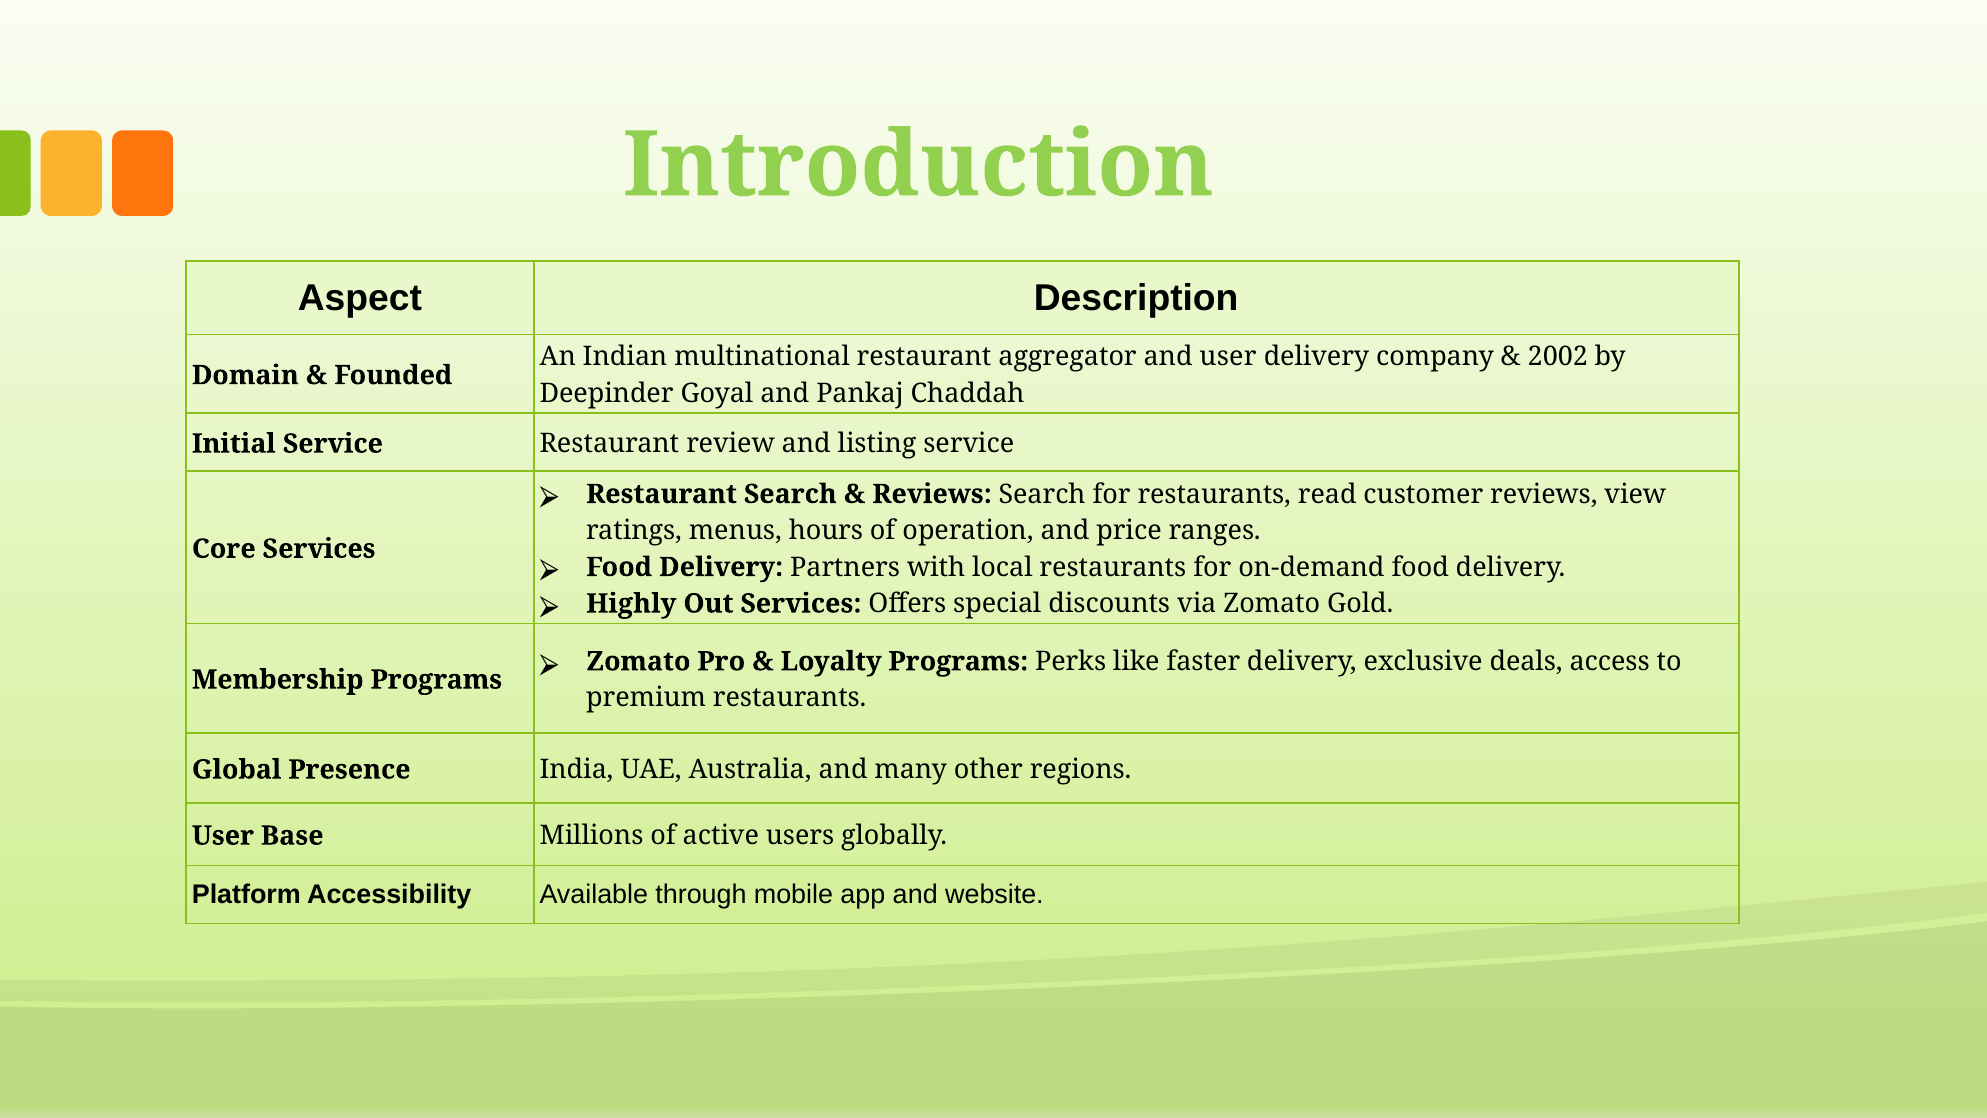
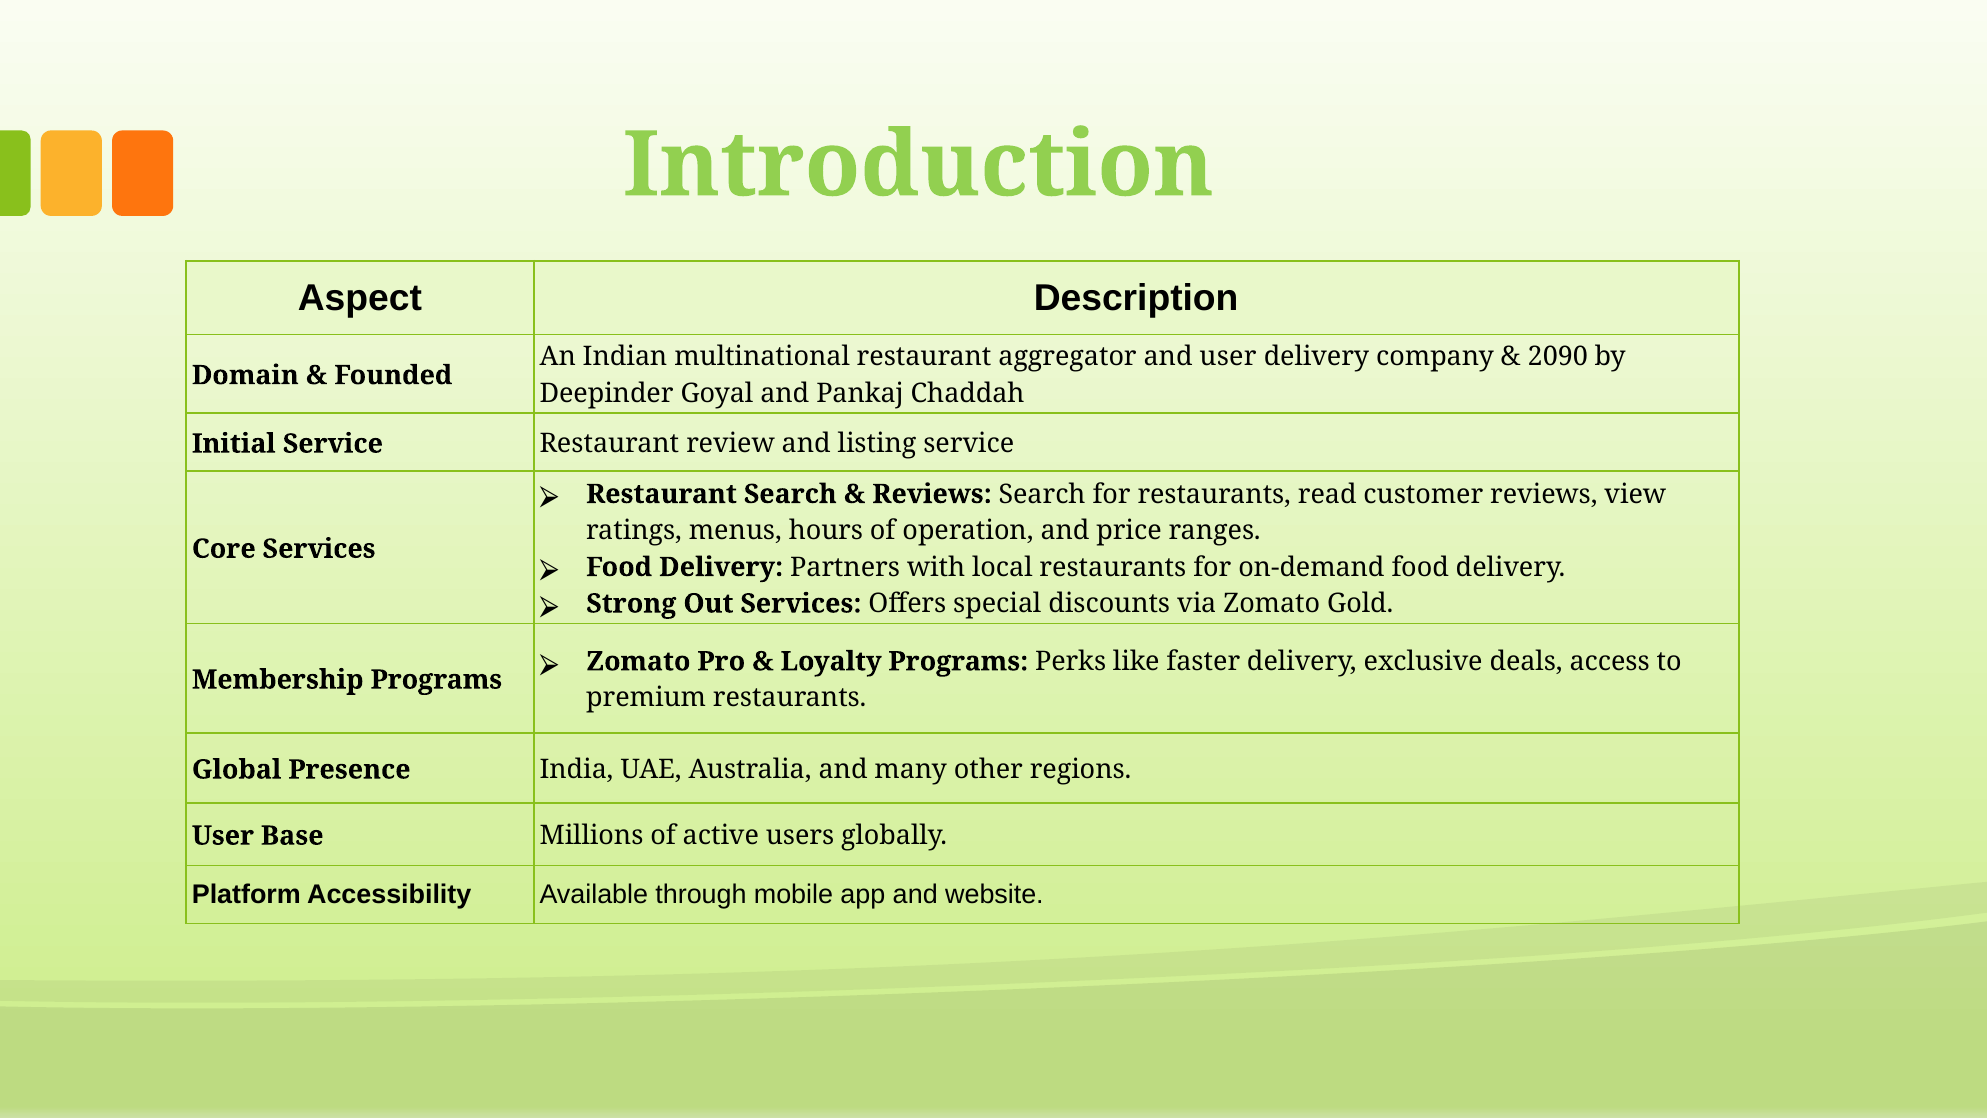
2002: 2002 -> 2090 (1558, 357)
Highly: Highly -> Strong (631, 604)
